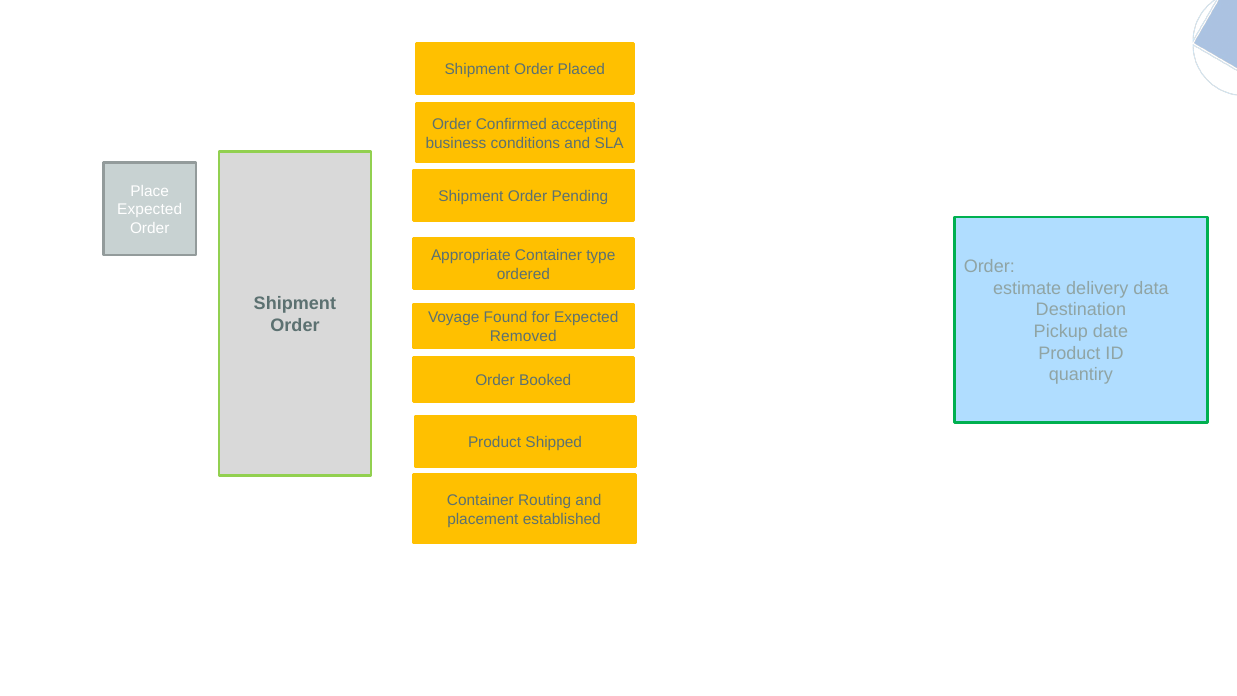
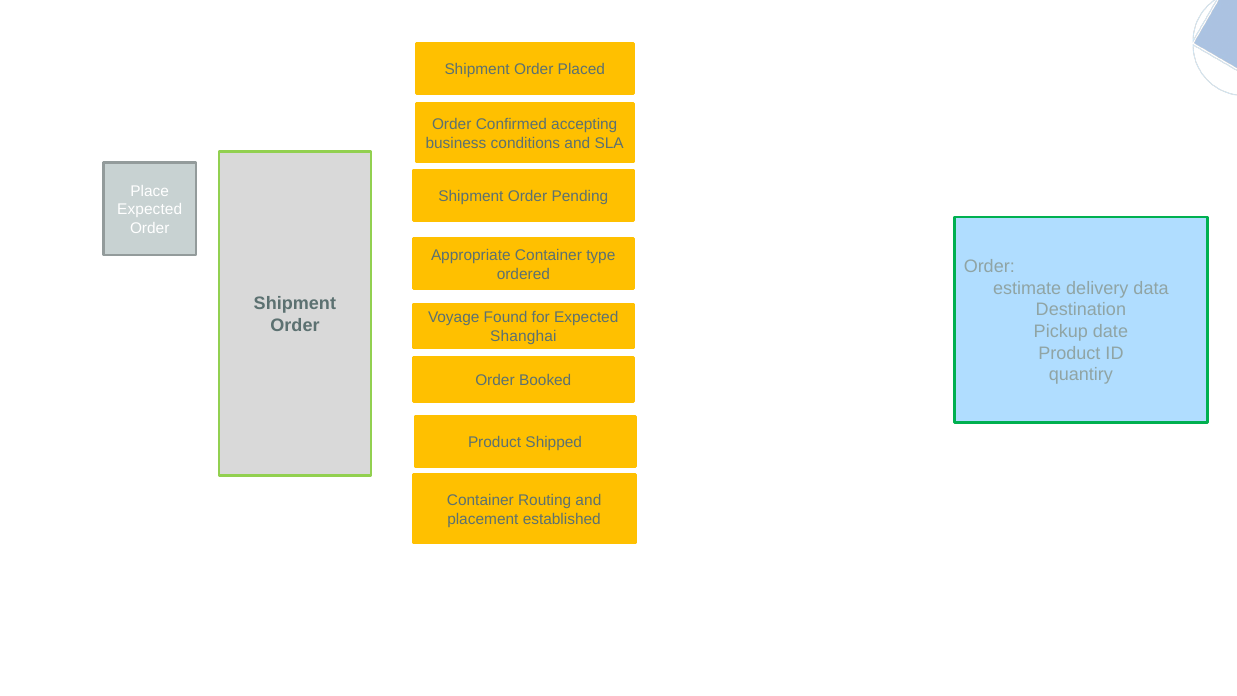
Removed: Removed -> Shanghai (523, 336)
